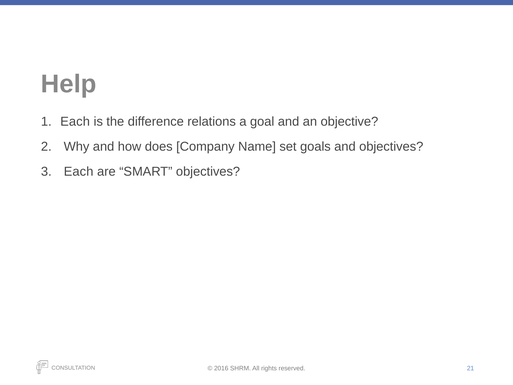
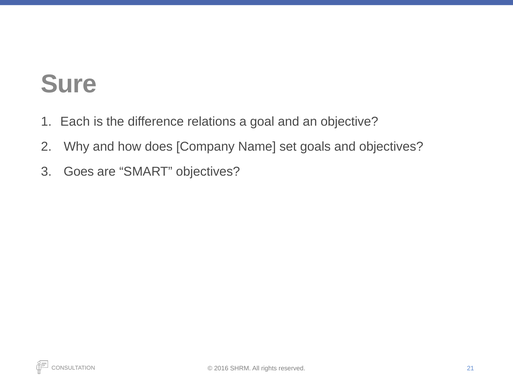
Help: Help -> Sure (69, 84)
Each: Each -> Goes (79, 171)
